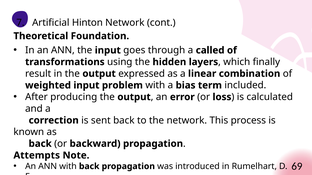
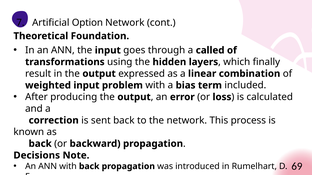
Artificial Hinton: Hinton -> Option (87, 23)
Attempts: Attempts -> Decisions (37, 156)
